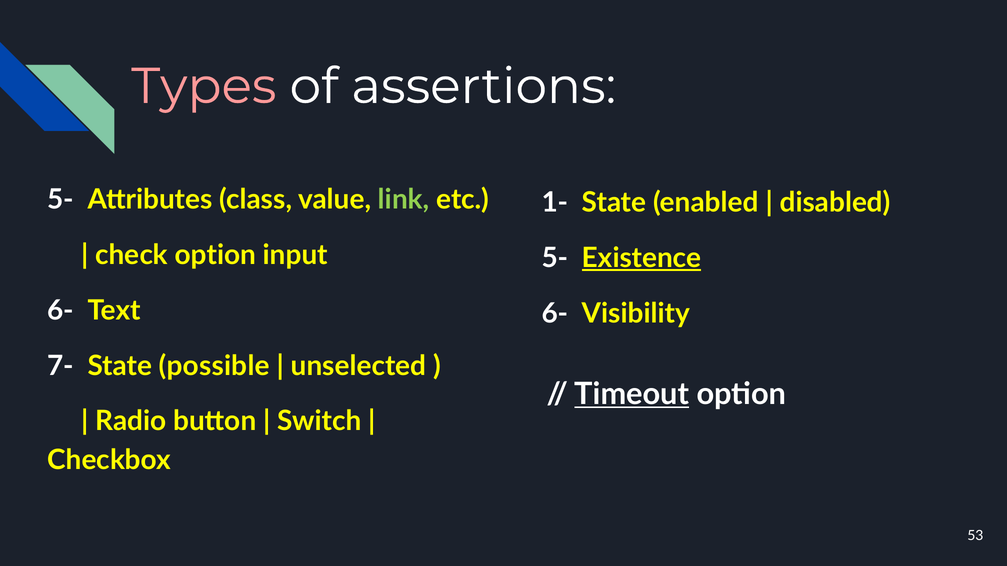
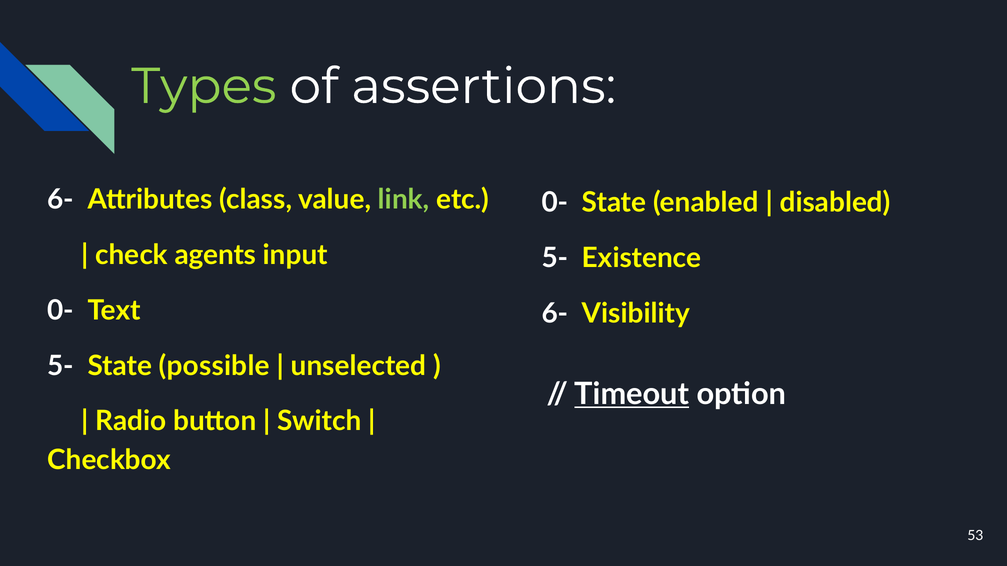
Types colour: pink -> light green (204, 86)
5-: 5- -> 6- (61, 200)
1-: 1- -> 0- (555, 203)
check option: option -> agents (215, 255)
Existence underline: present -> none (642, 258)
6-: 6- -> 0- (61, 311)
7-: 7- -> 5- (61, 366)
